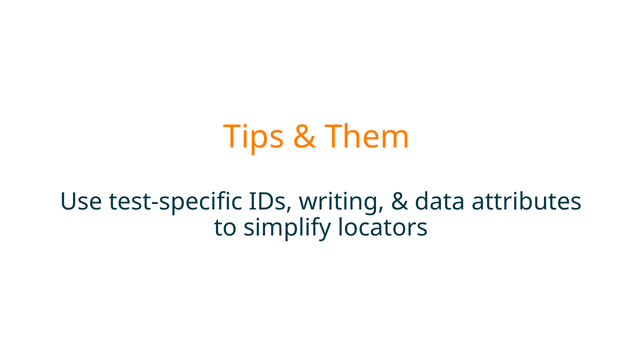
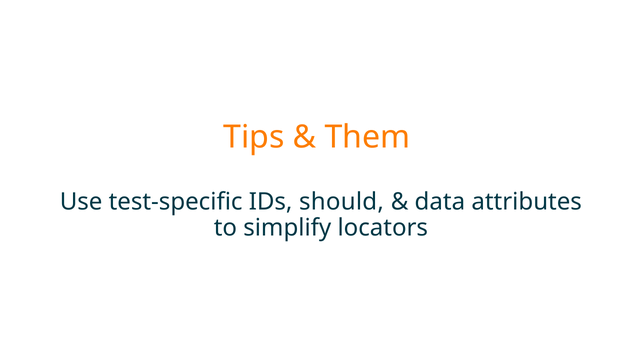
writing: writing -> should (341, 202)
